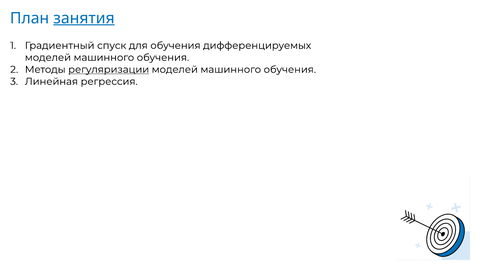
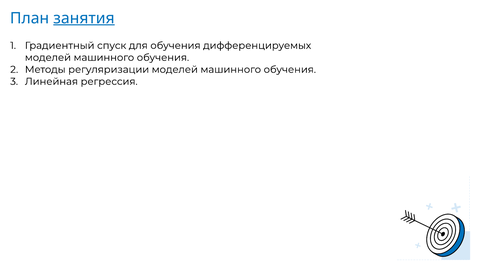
регуляризации underline: present -> none (109, 70)
